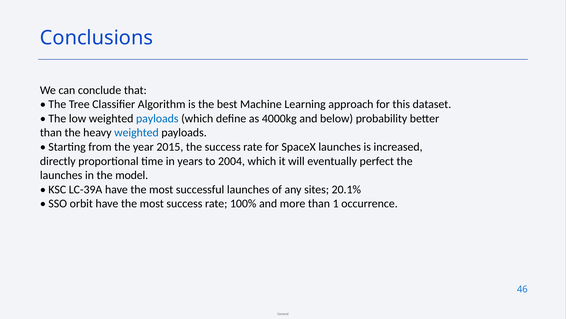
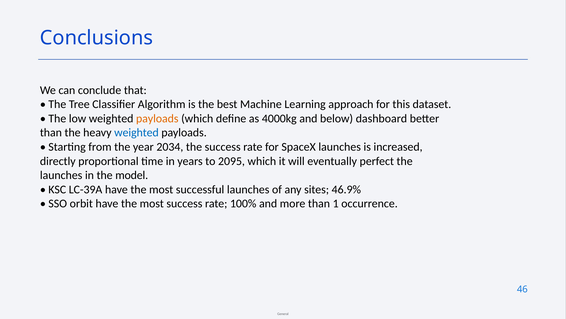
payloads colour: blue -> orange (157, 118)
probability: probability -> dashboard (381, 118)
2015: 2015 -> 2034 (170, 147)
2004: 2004 -> 2095 (232, 161)
20.1%: 20.1% -> 46.9% (346, 189)
